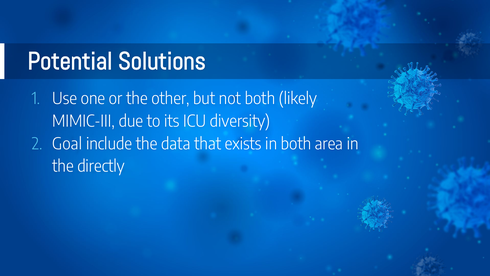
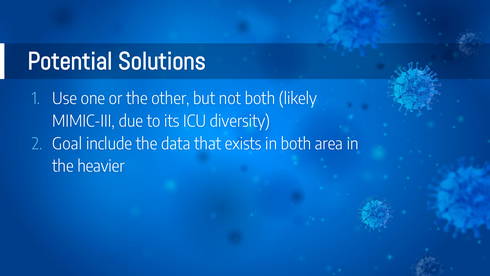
directly: directly -> heavier (101, 166)
